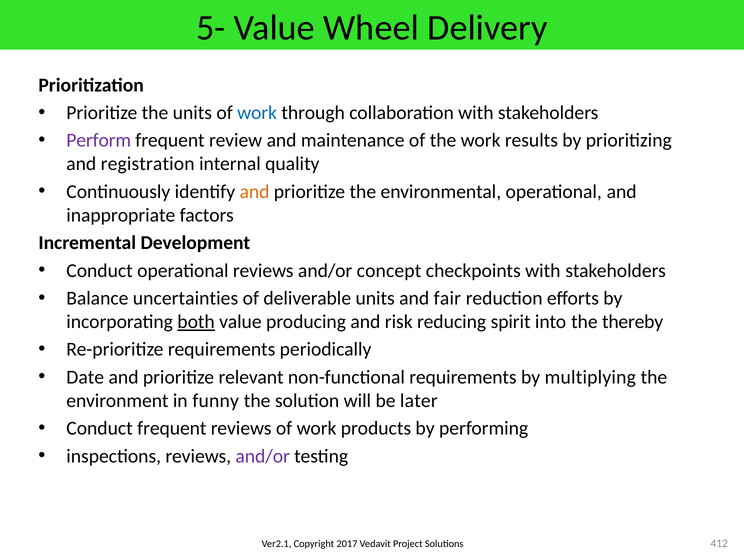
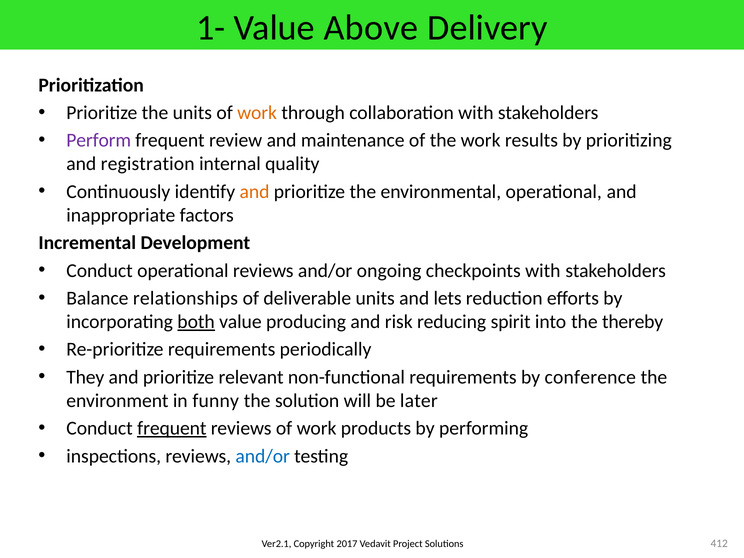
5-: 5- -> 1- (211, 28)
Wheel: Wheel -> Above (371, 28)
work colour: blue -> orange (257, 113)
concept: concept -> ongoing (389, 271)
uncertainties: uncertainties -> relationships (185, 298)
fair: fair -> lets (448, 298)
Date: Date -> They (85, 377)
multiplying: multiplying -> conference (590, 377)
frequent underline: none -> present (172, 428)
and/or colour: purple -> blue (263, 456)
